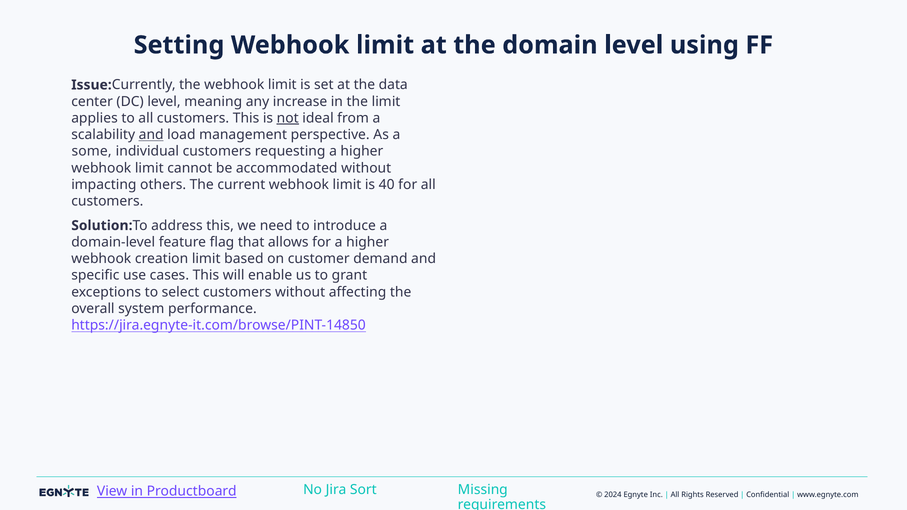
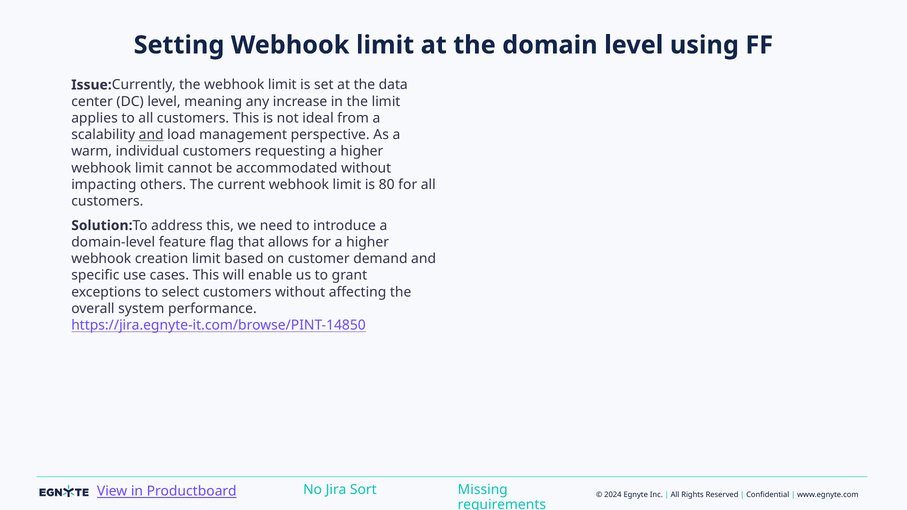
not underline: present -> none (288, 118)
some: some -> warm (92, 151)
40: 40 -> 80 (387, 185)
